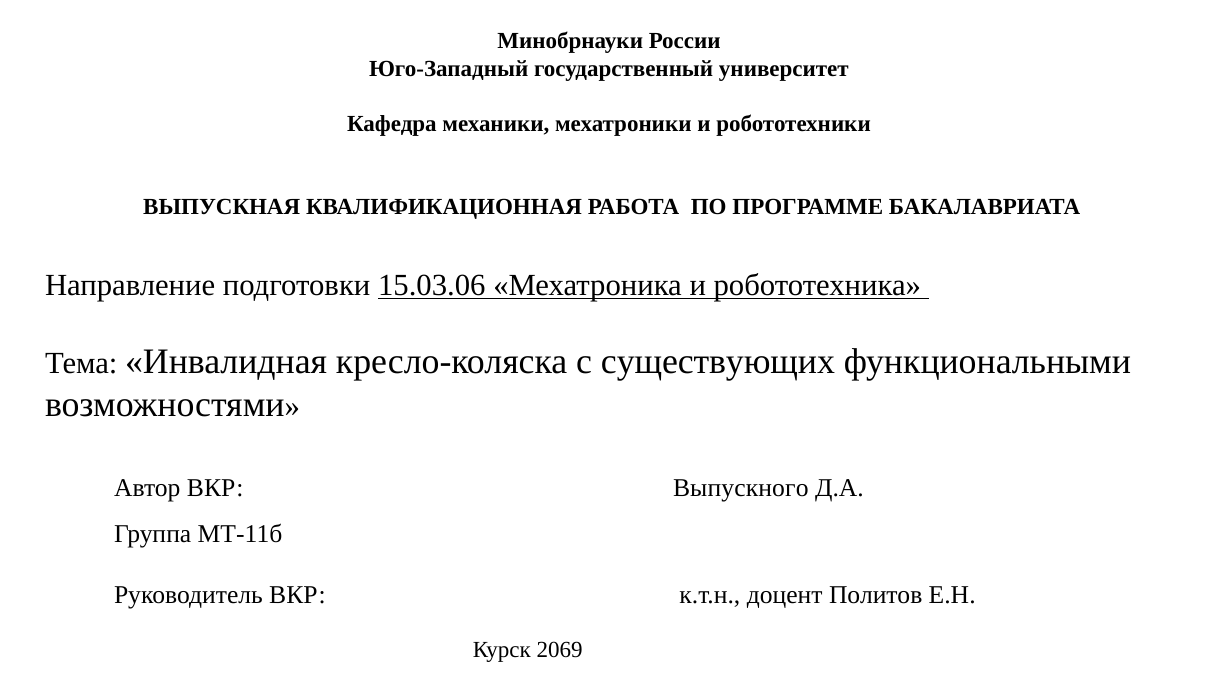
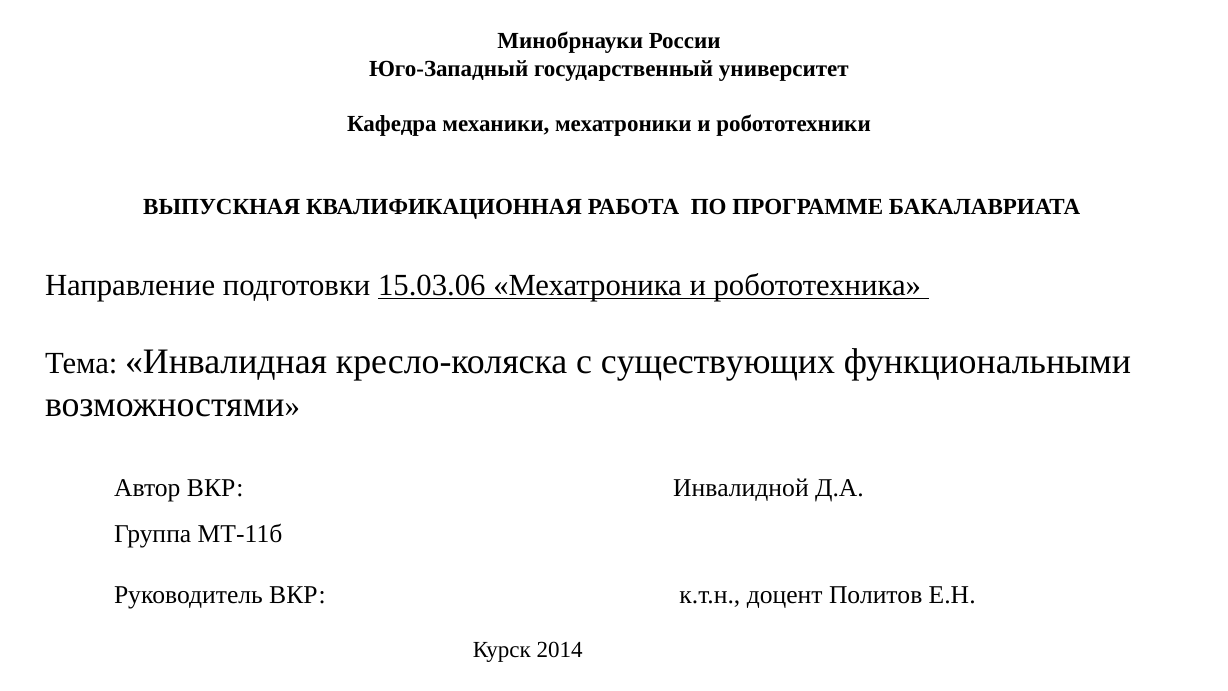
Выпускного: Выпускного -> Инвалидной (741, 487)
2069: 2069 -> 2014 (560, 650)
